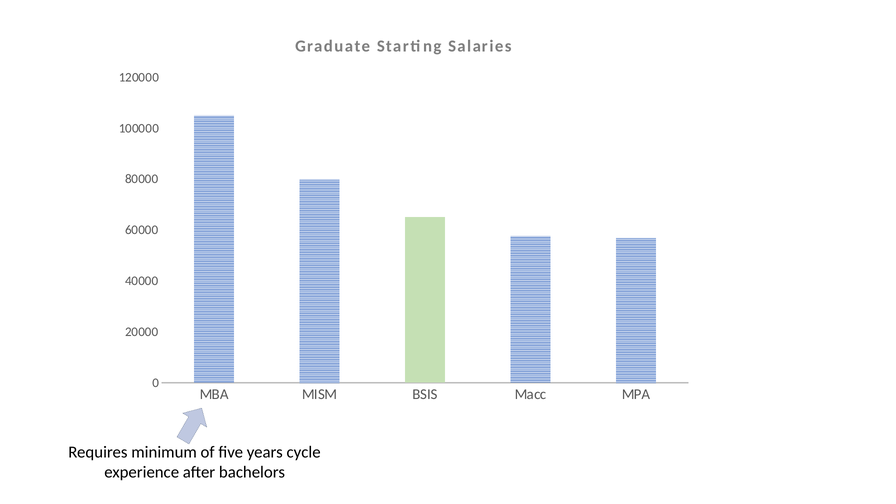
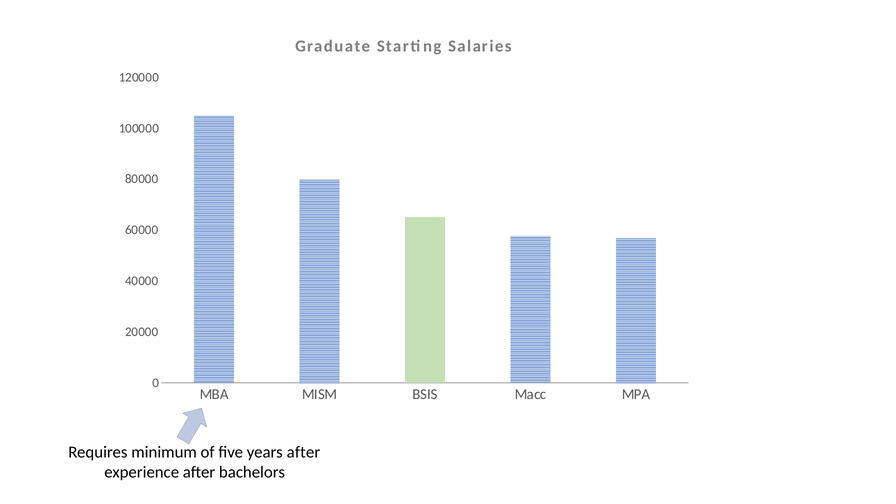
years cycle: cycle -> after (304, 452)
